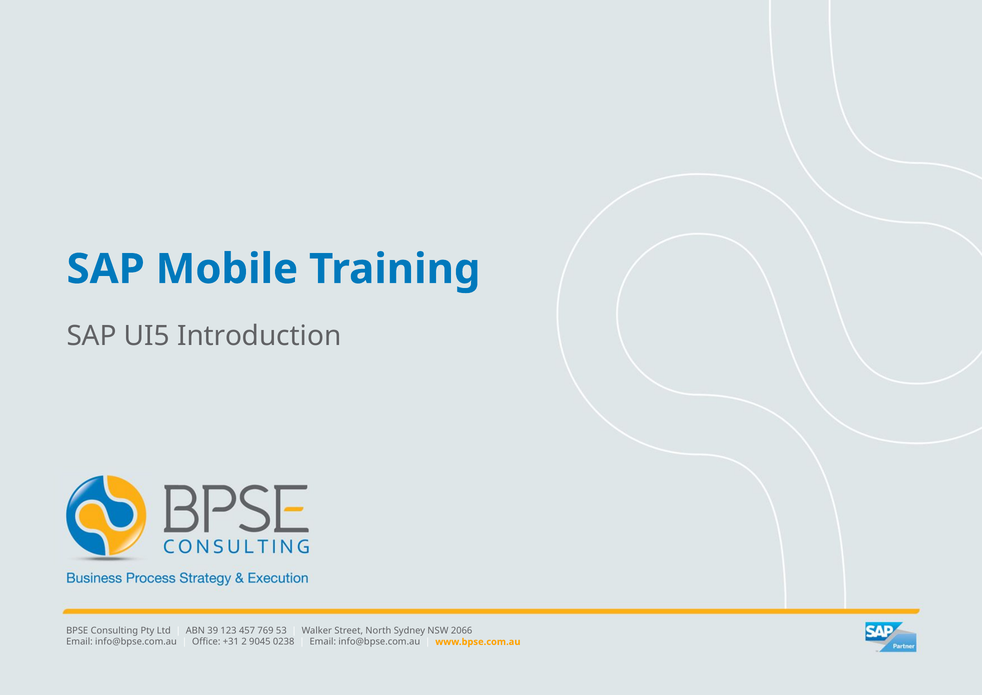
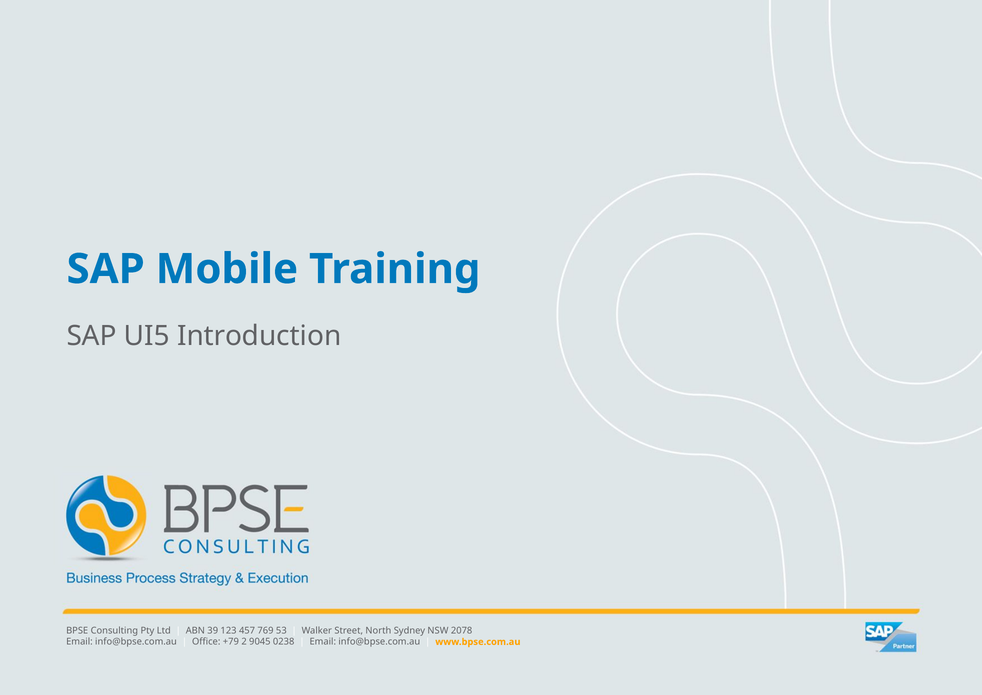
2066: 2066 -> 2078 (462, 630)
+31: +31 -> +79 (231, 642)
